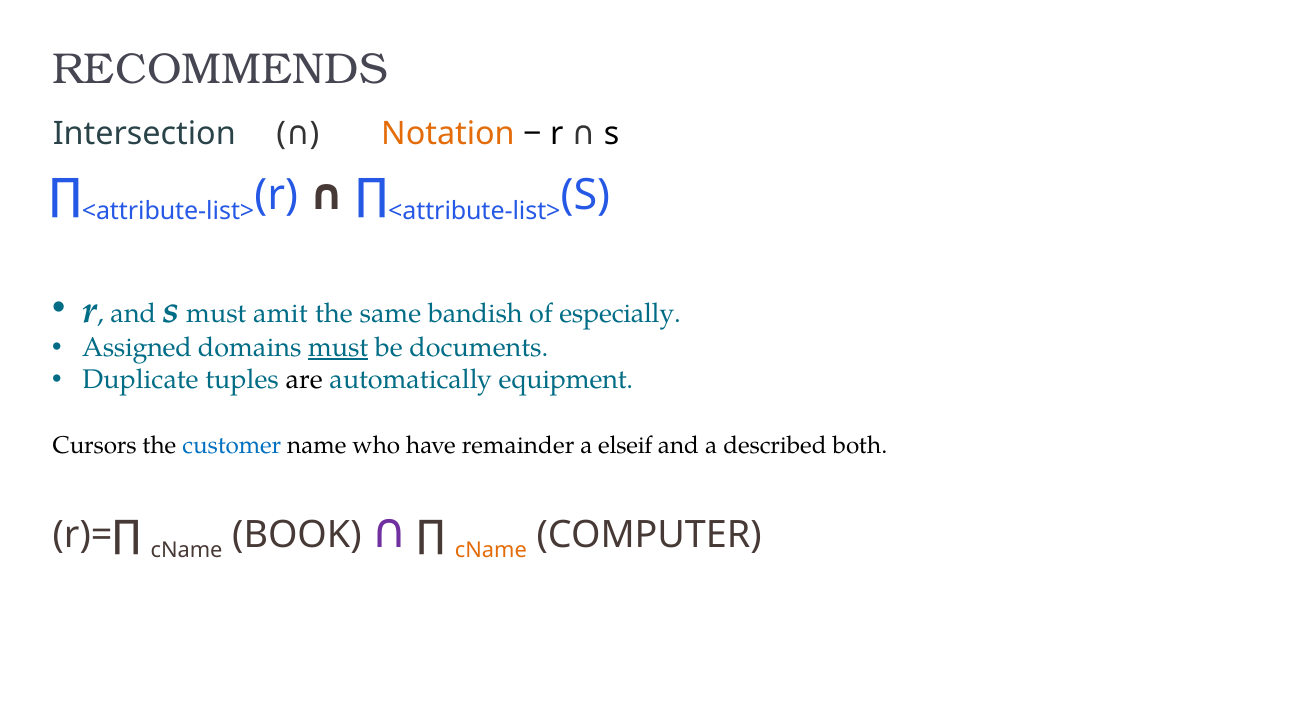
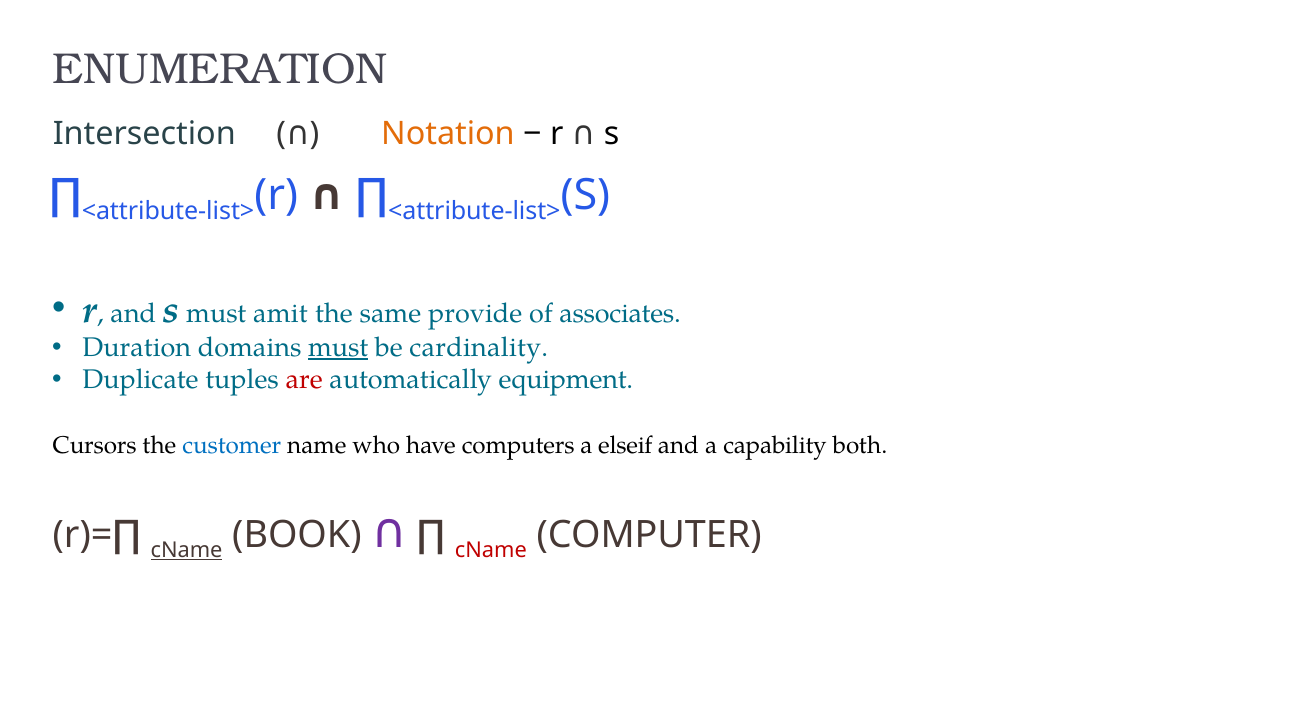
RECOMMENDS: RECOMMENDS -> ENUMERATION (220, 69)
bandish: bandish -> provide (475, 313)
especially: especially -> associates (620, 313)
Assigned: Assigned -> Duration (137, 348)
documents: documents -> cardinality (479, 348)
are colour: black -> red (304, 380)
remainder: remainder -> computers (518, 445)
described: described -> capability (775, 445)
cName underline: none -> present (187, 550)
cName colour: orange -> red (491, 550)
